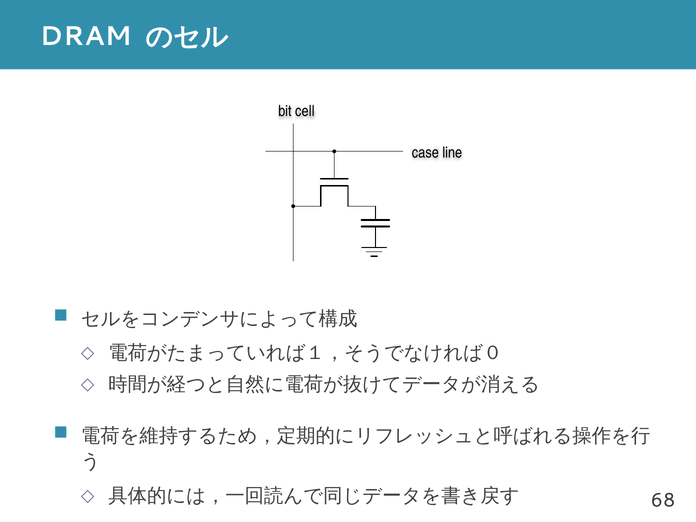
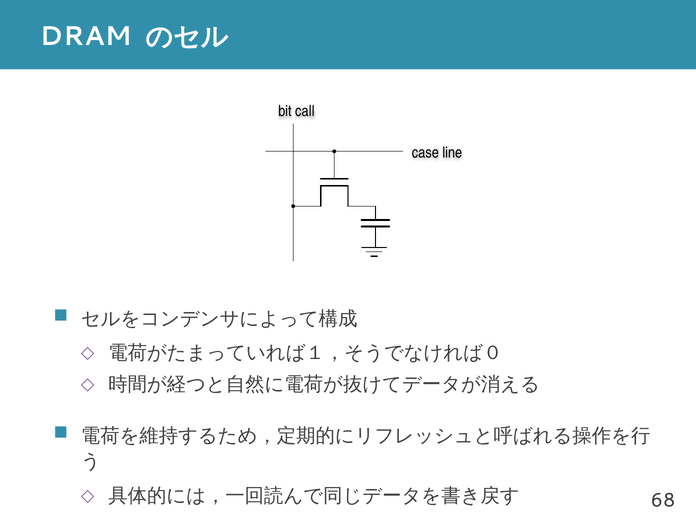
cell: cell -> call (305, 111)
